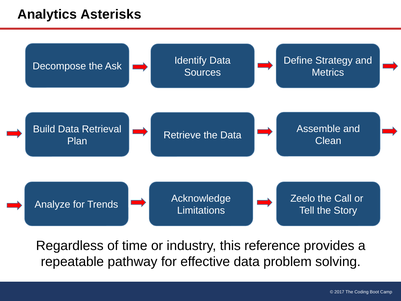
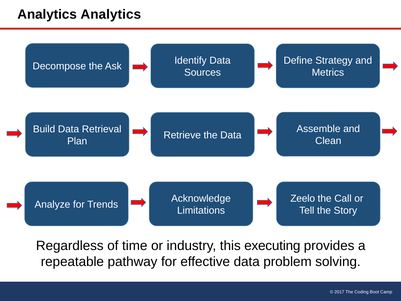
Analytics Asterisks: Asterisks -> Analytics (111, 14)
reference: reference -> executing (272, 245)
